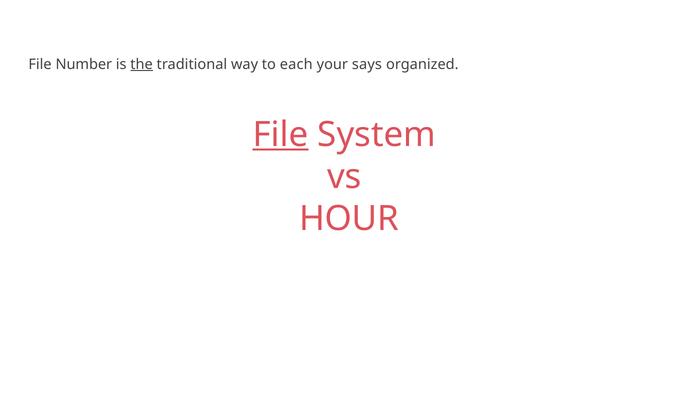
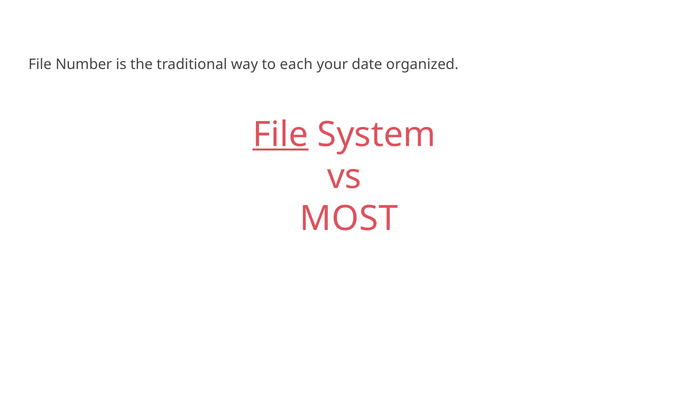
the underline: present -> none (142, 64)
says: says -> date (367, 64)
HOUR: HOUR -> MOST (349, 218)
